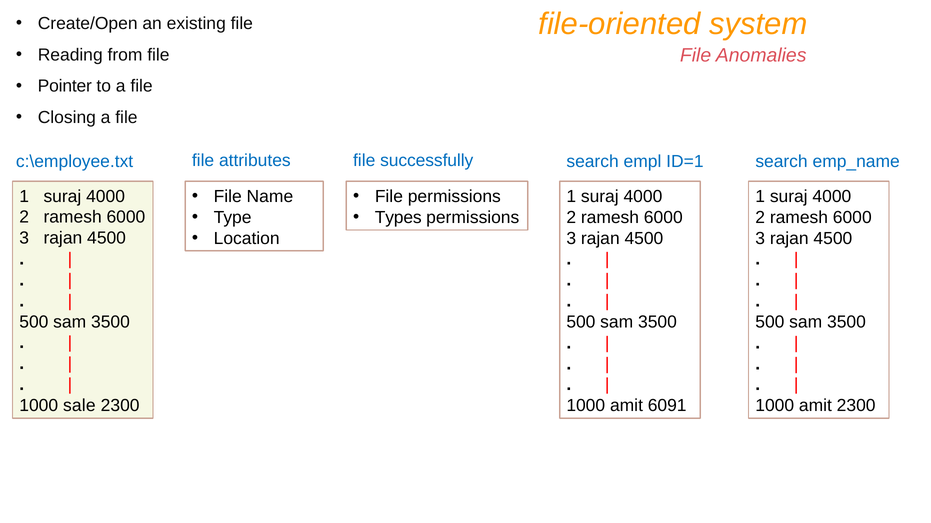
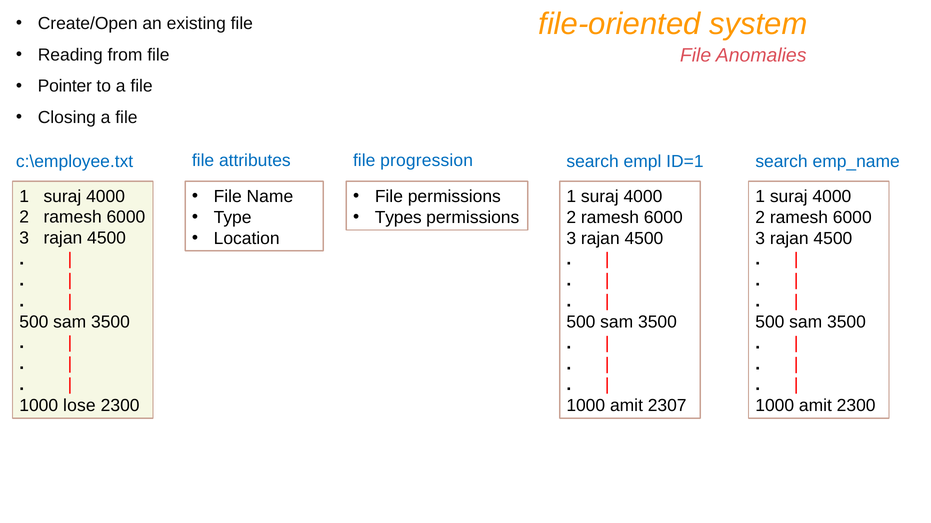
successfully: successfully -> progression (427, 161)
sale: sale -> lose (79, 406)
6091: 6091 -> 2307 (667, 406)
